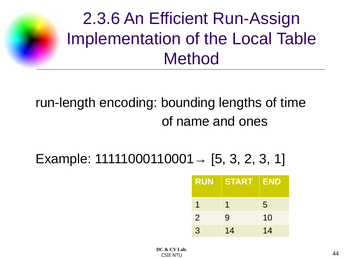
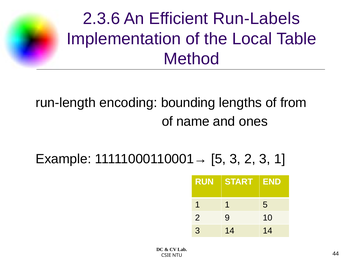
Run-Assign: Run-Assign -> Run-Labels (256, 19)
time: time -> from (293, 103)
